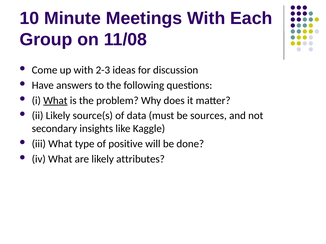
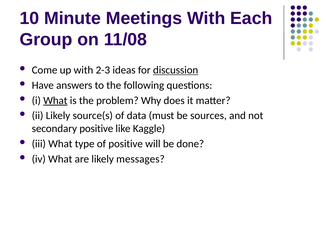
discussion underline: none -> present (176, 70)
secondary insights: insights -> positive (96, 129)
attributes: attributes -> messages (140, 159)
